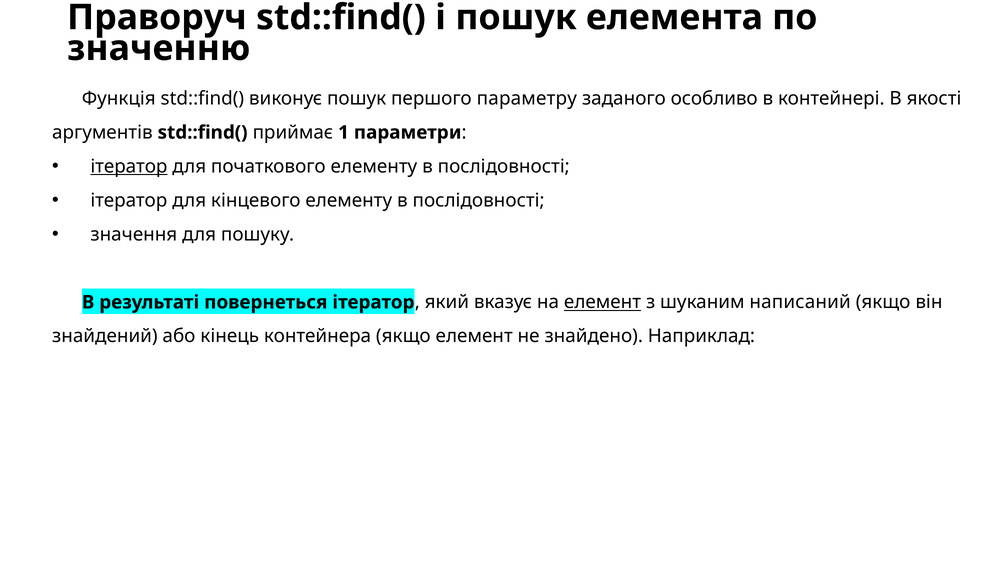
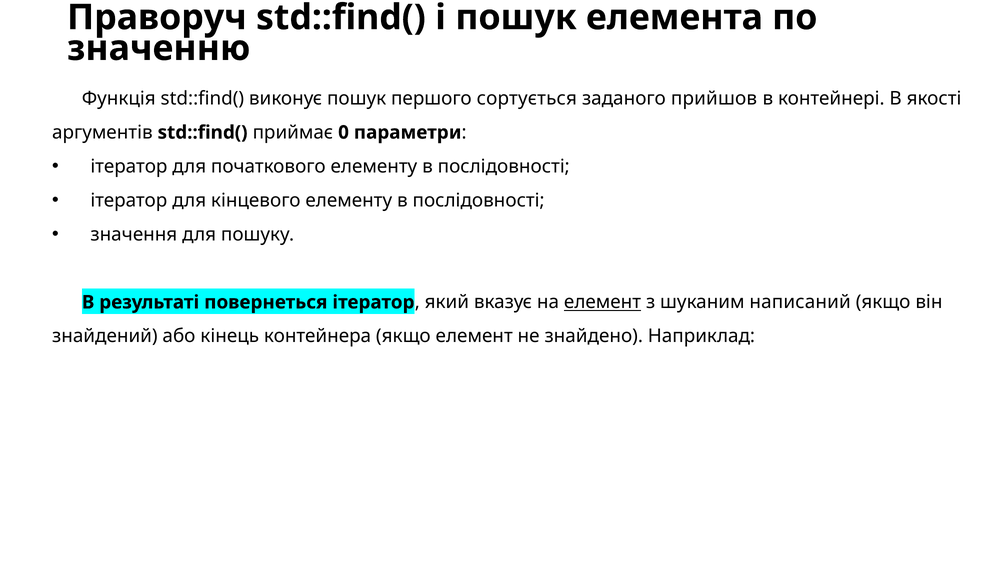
параметру: параметру -> сортується (527, 99)
особливо: особливо -> прийшов (714, 99)
1: 1 -> 0 (344, 133)
ітератор underline: present -> none (129, 167)
